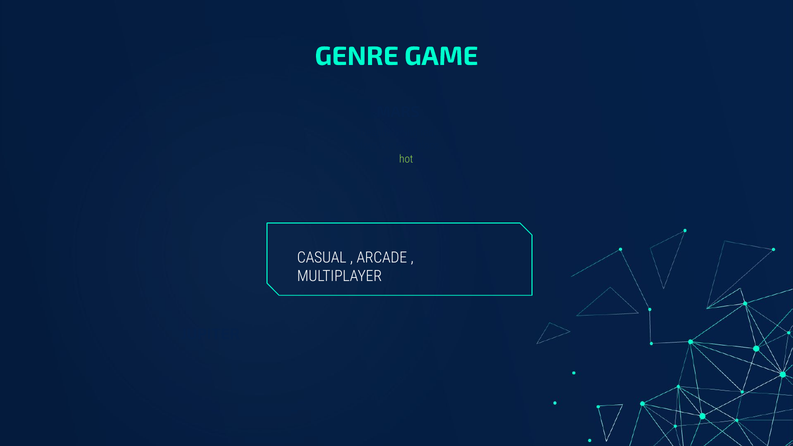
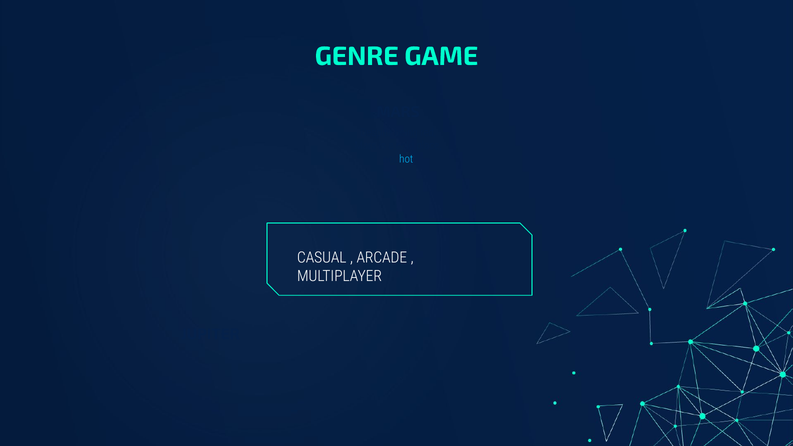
hot colour: light green -> light blue (406, 159)
